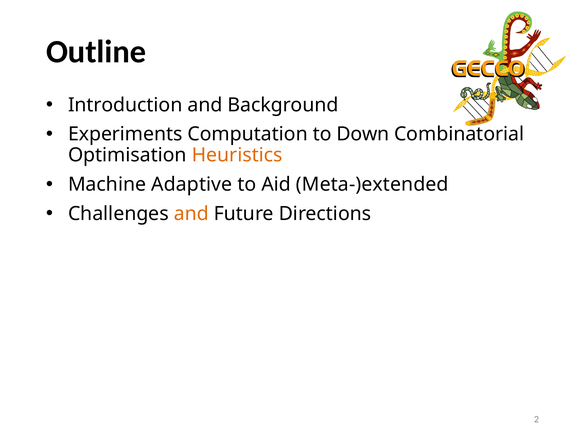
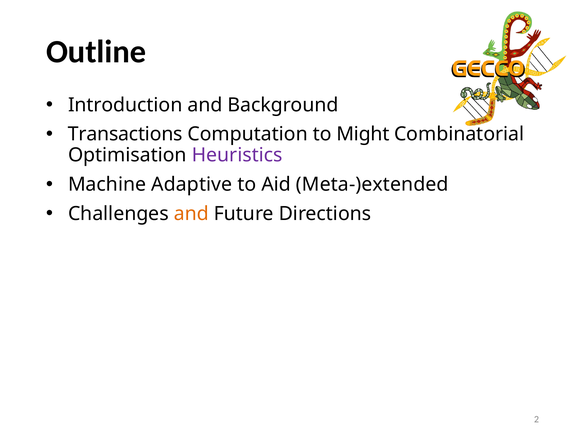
Experiments: Experiments -> Transactions (125, 134)
Down: Down -> Might (363, 134)
Heuristics colour: orange -> purple (237, 155)
